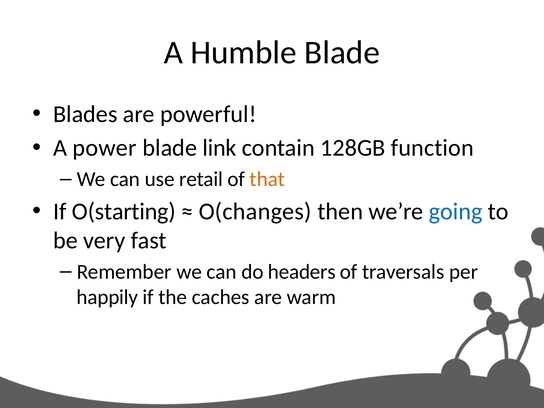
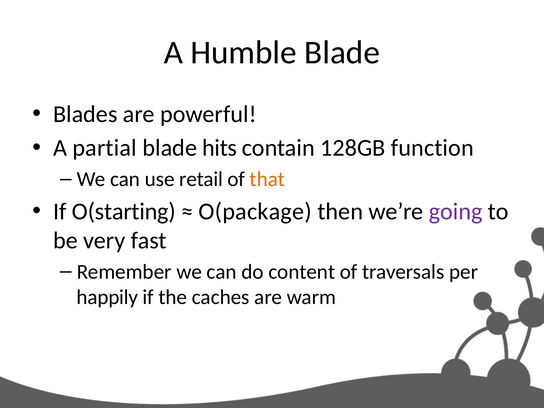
power: power -> partial (105, 148)
link: link -> hits (220, 148)
O(changes: O(changes -> O(package (255, 211)
going colour: blue -> purple (456, 211)
headers: headers -> content (302, 272)
